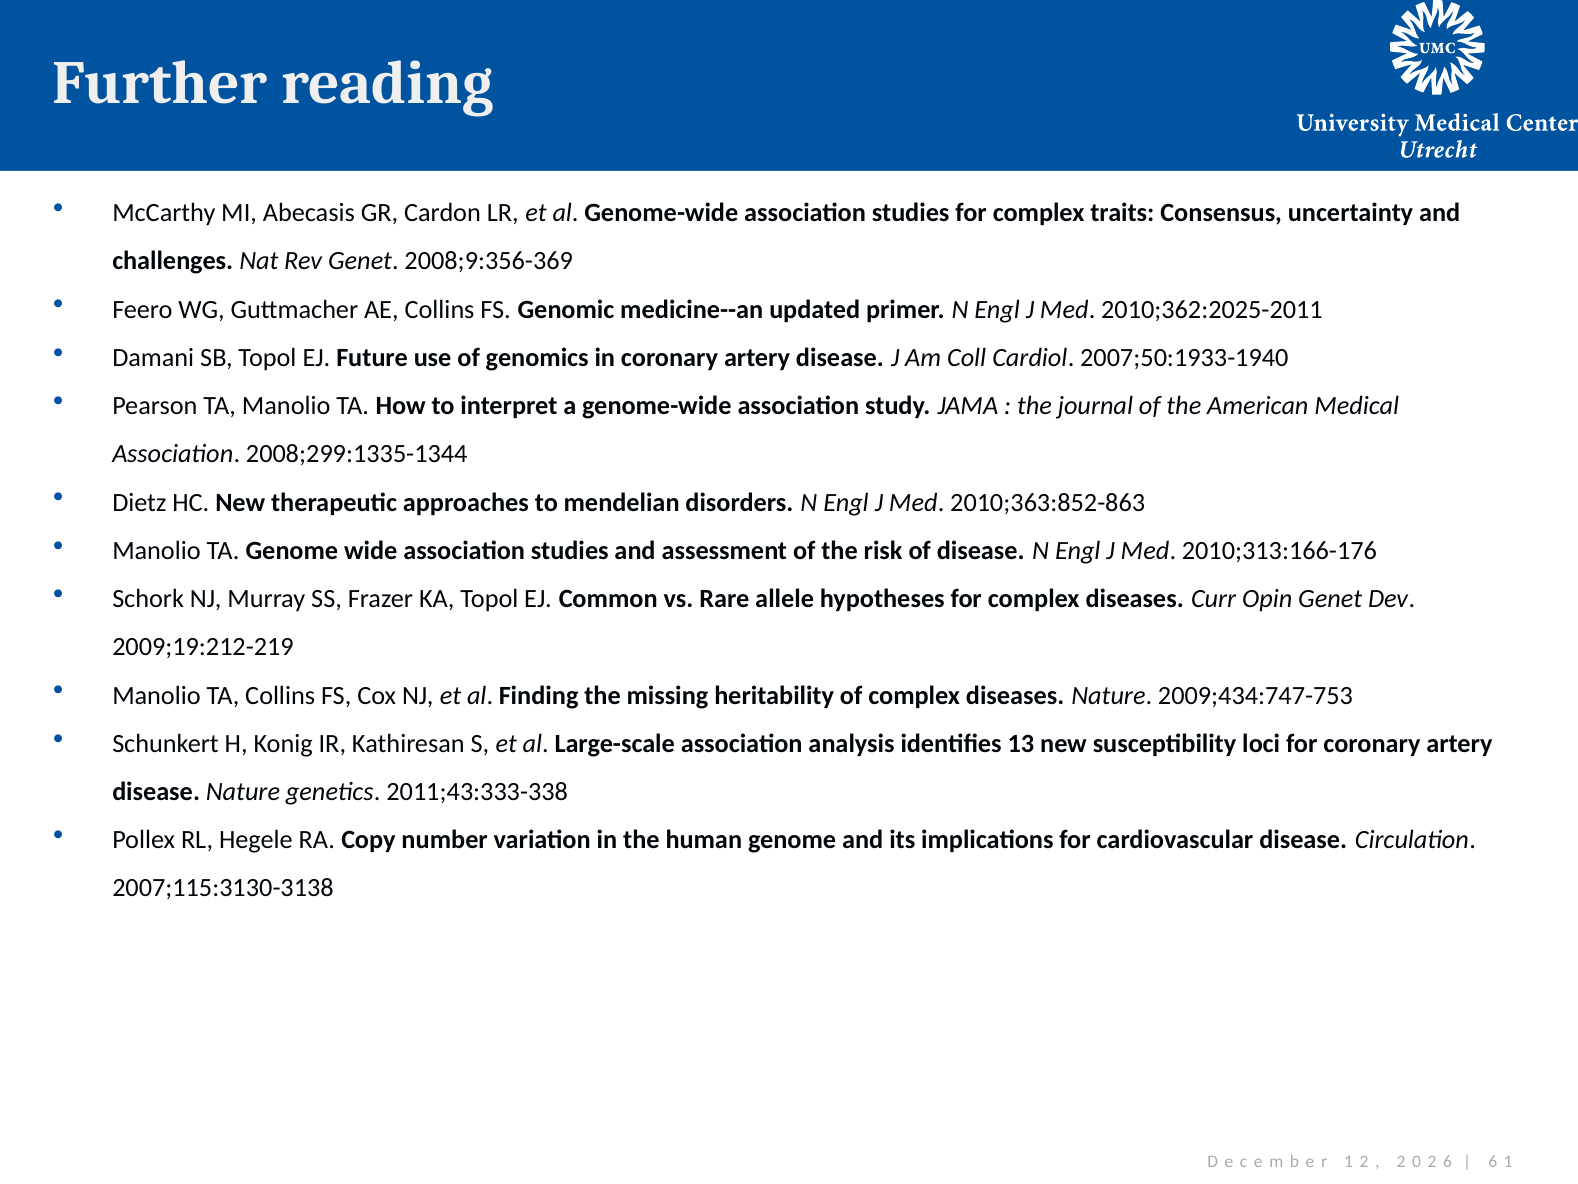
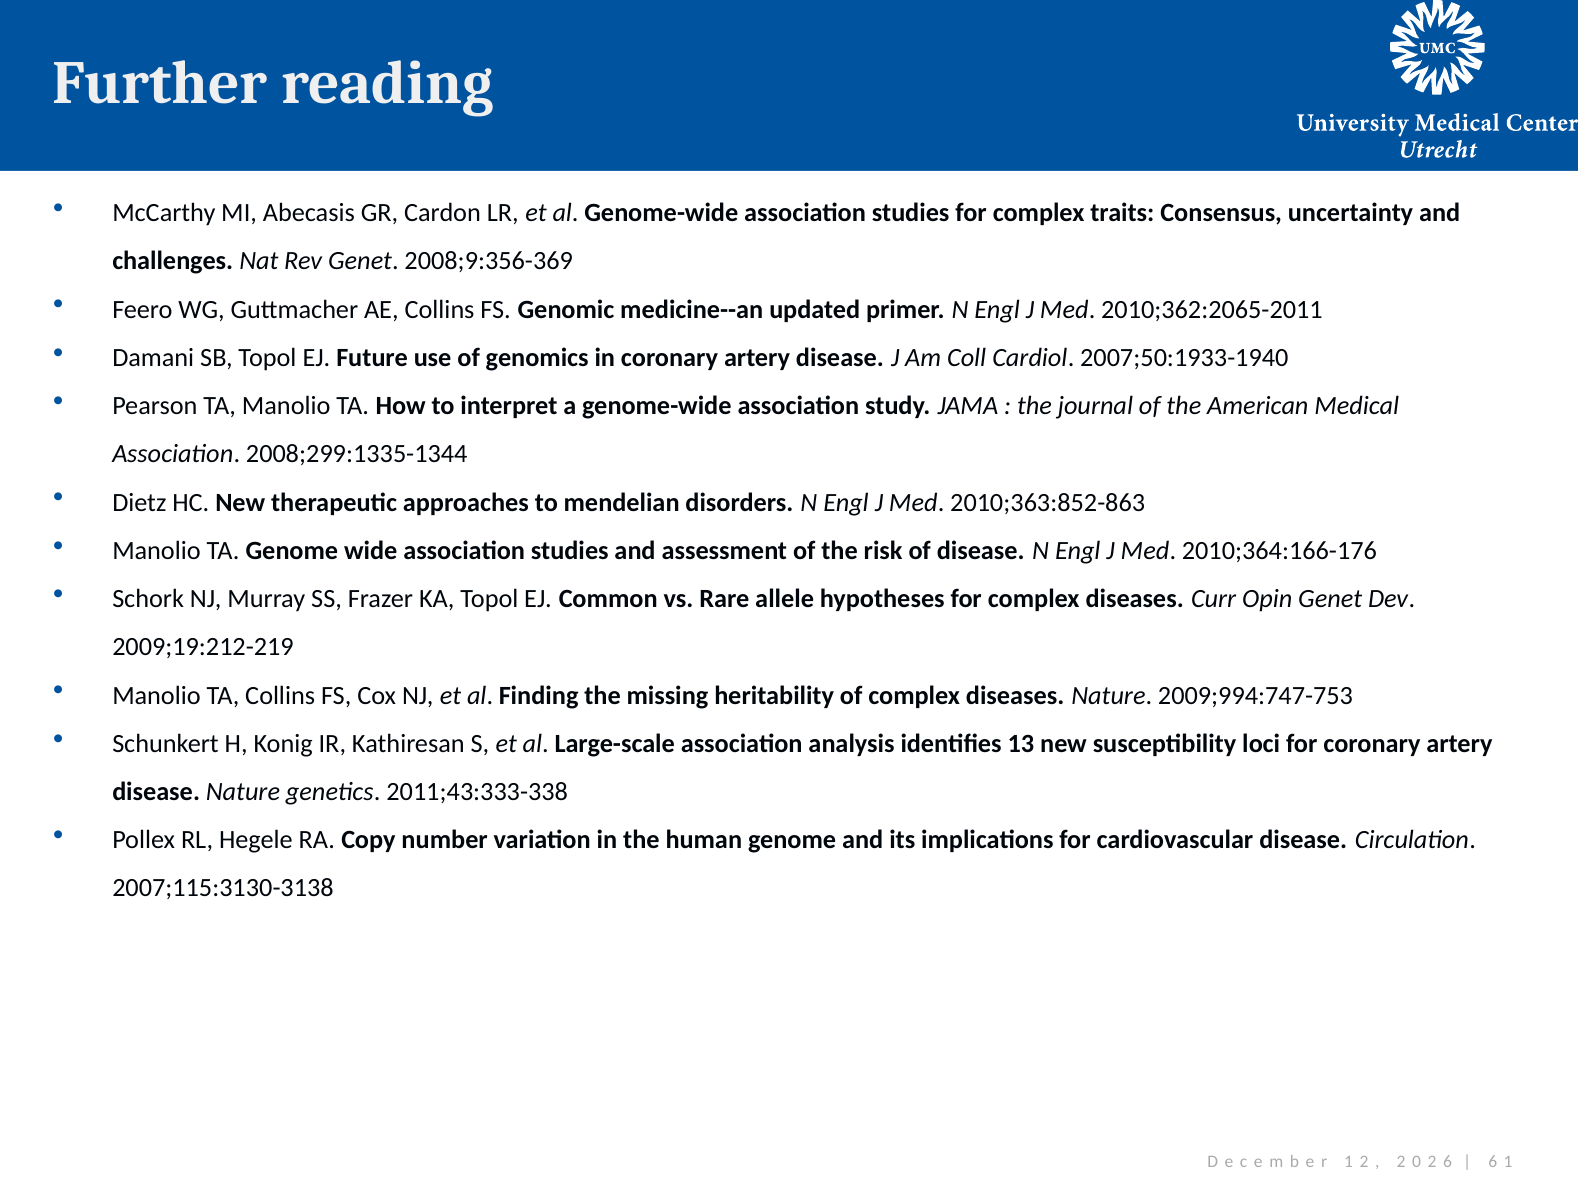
2010;362:2025-2011: 2010;362:2025-2011 -> 2010;362:2065-2011 (1212, 309)
2010;313:166-176: 2010;313:166-176 -> 2010;364:166-176 (1279, 550)
2009;434:747-753: 2009;434:747-753 -> 2009;994:747-753 (1255, 695)
